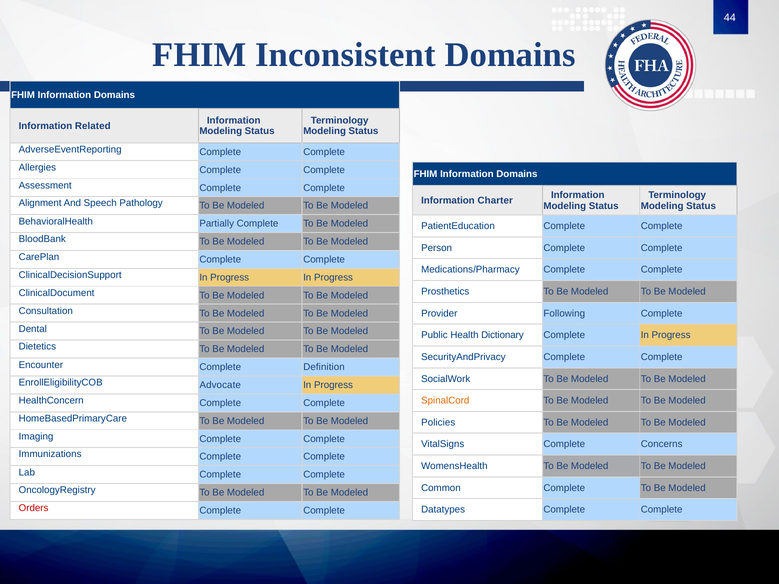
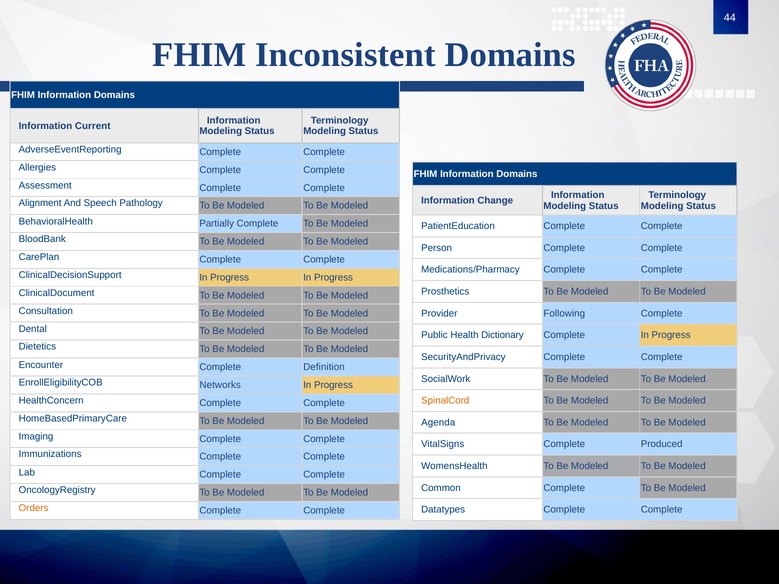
Related: Related -> Current (93, 126)
Charter: Charter -> Change (495, 201)
Advocate: Advocate -> Networks (220, 385)
Policies: Policies -> Agenda (438, 423)
Concerns: Concerns -> Produced (662, 444)
Orders colour: red -> orange (34, 508)
